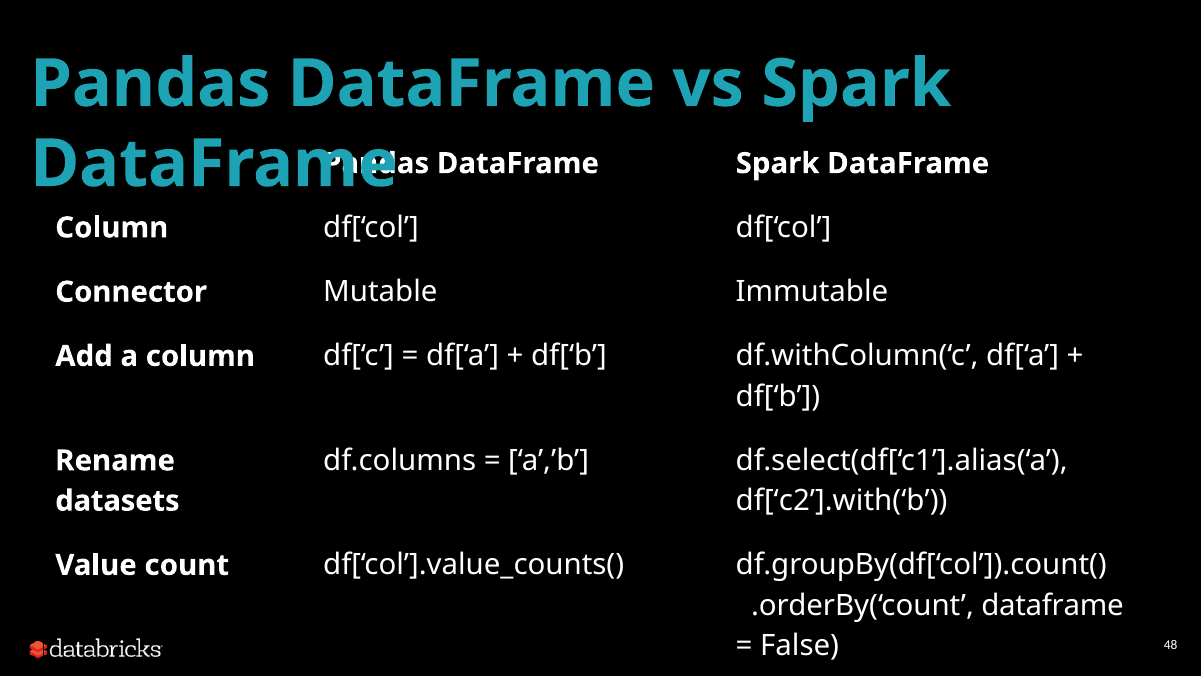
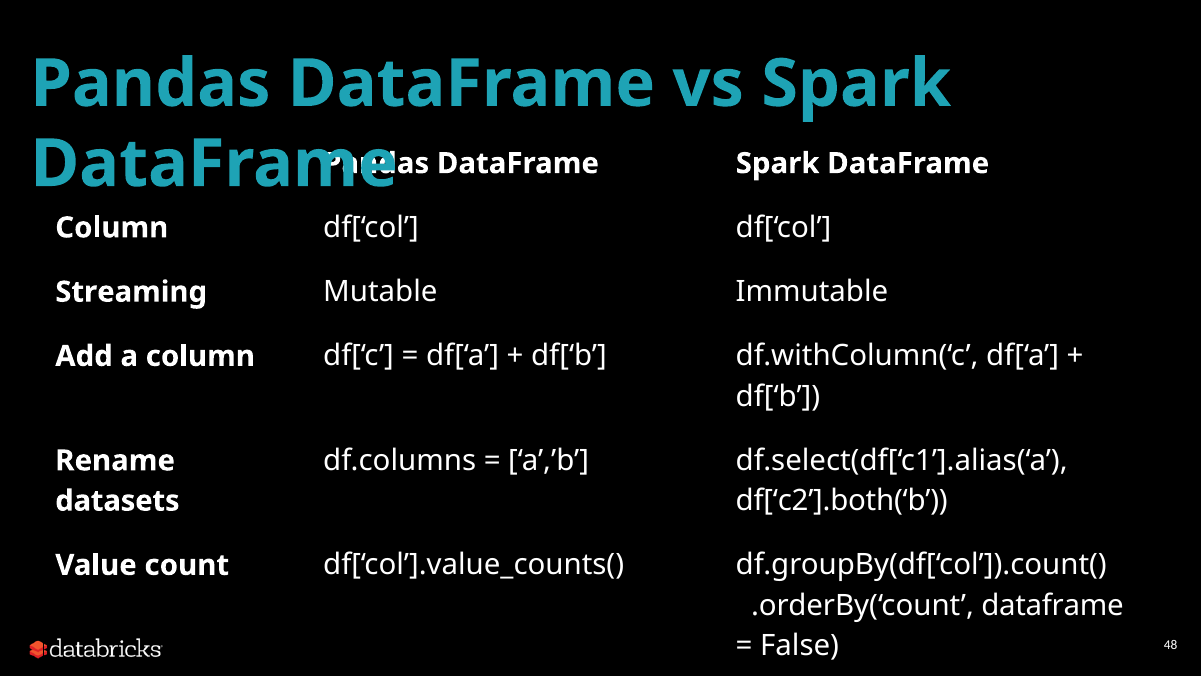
Connector: Connector -> Streaming (131, 292)
df[‘c2’].with(‘b: df[‘c2’].with(‘b -> df[‘c2’].both(‘b (842, 501)
